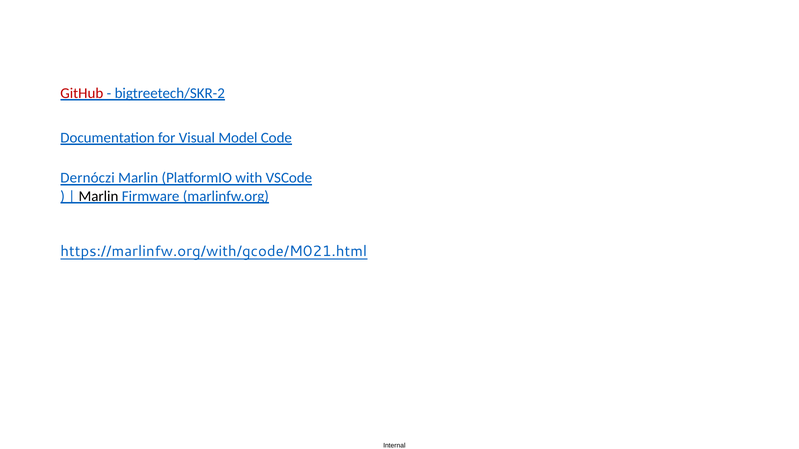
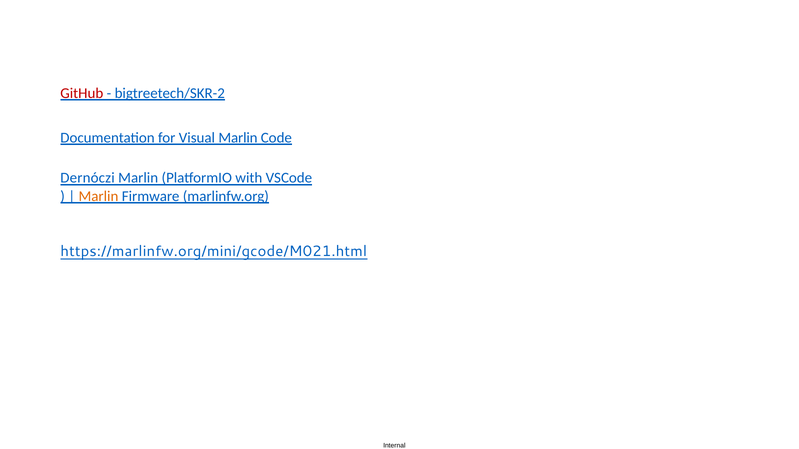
Visual Model: Model -> Marlin (238, 138)
Marlin colour: black -> orange (98, 197)
https://marlinfw.org/with/gcode/M021.html: https://marlinfw.org/with/gcode/M021.html -> https://marlinfw.org/mini/gcode/M021.html (214, 252)
